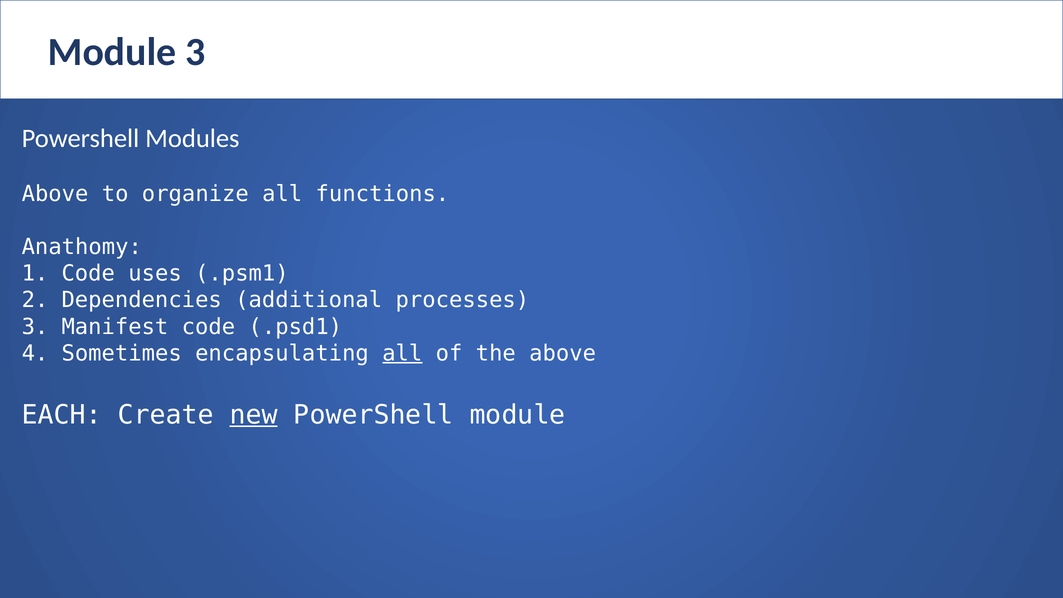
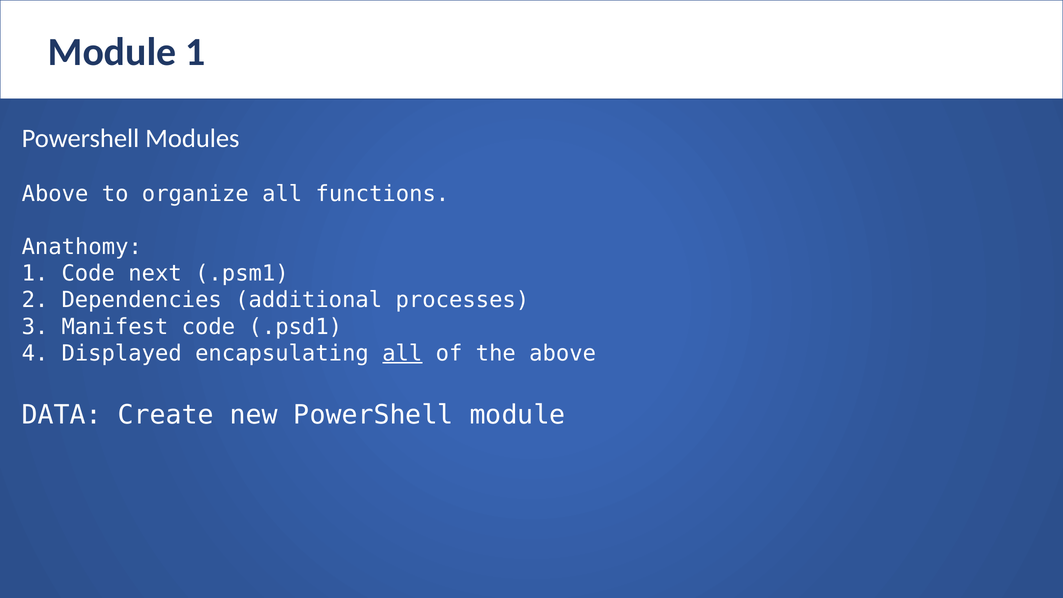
Module 3: 3 -> 1 (195, 52)
uses: uses -> next (155, 274)
Sometimes: Sometimes -> Displayed (122, 353)
EACH: EACH -> DATA (62, 415)
new underline: present -> none (254, 415)
